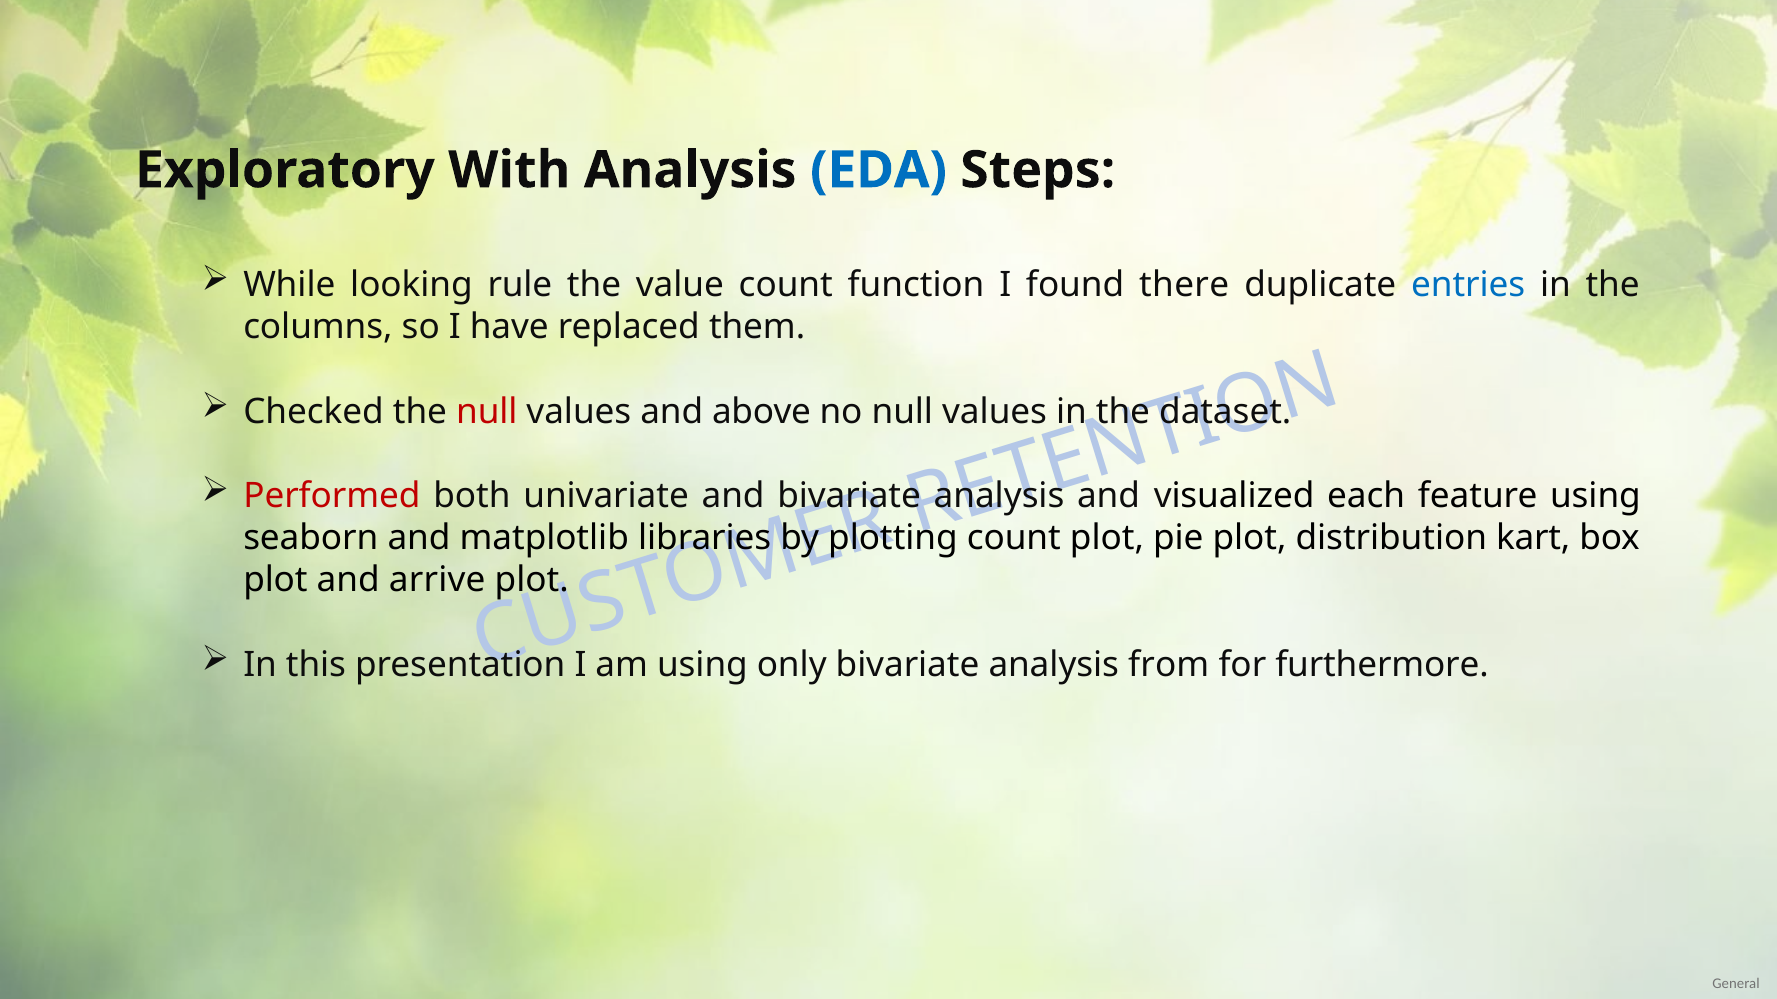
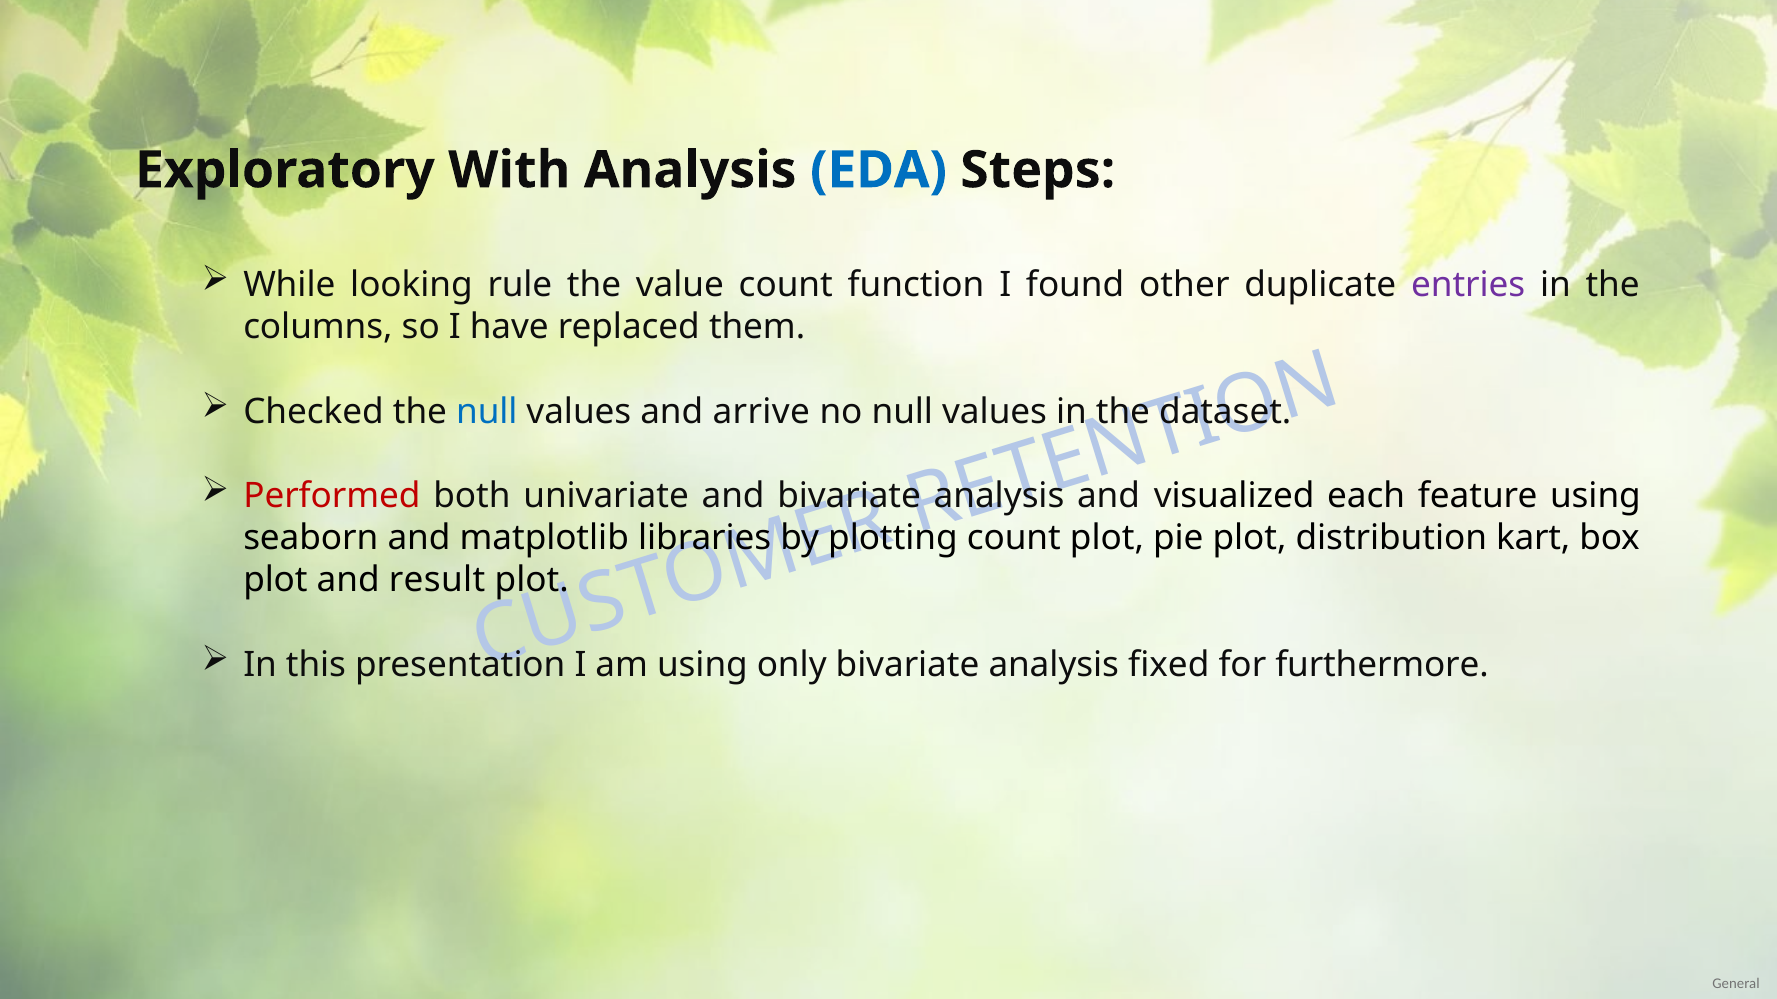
there: there -> other (1184, 285)
entries colour: blue -> purple (1468, 285)
null colour: red -> blue (487, 412)
above: above -> arrive (761, 412)
arrive: arrive -> result (437, 581)
from: from -> fixed (1169, 665)
